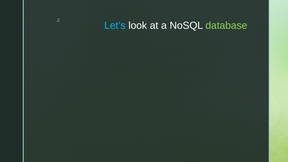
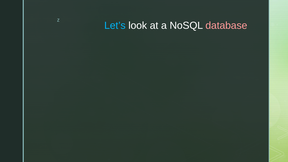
database colour: light green -> pink (226, 26)
